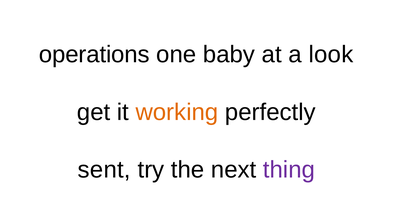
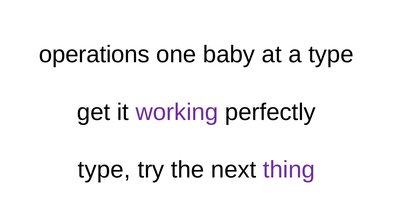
a look: look -> type (331, 55)
working colour: orange -> purple (177, 112)
sent: sent -> type (104, 170)
